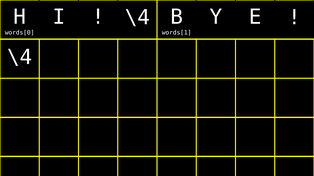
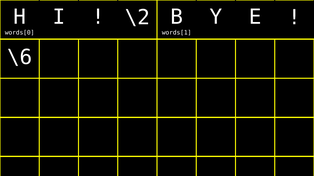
\4: \4 -> \2 (137, 17)
\4: \4 -> \6 (20, 57)
